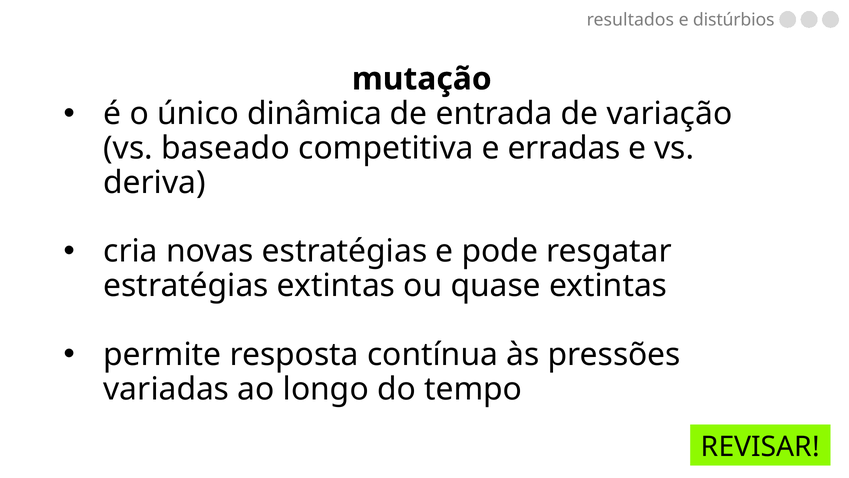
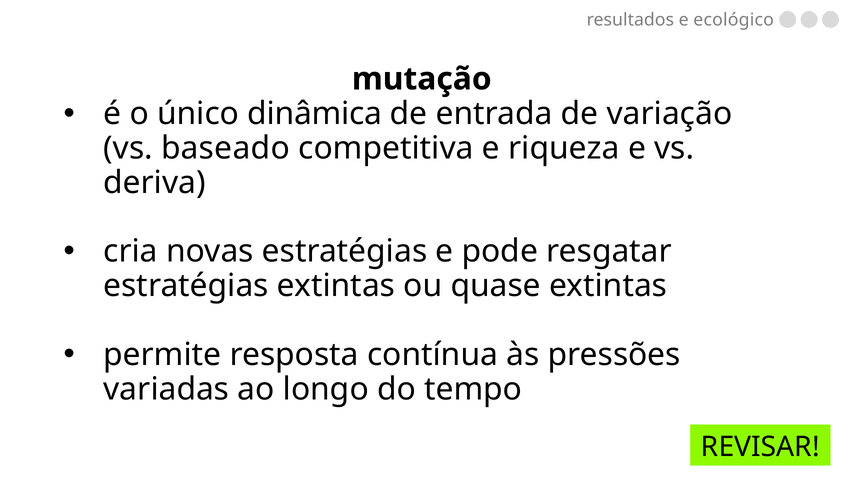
distúrbios: distúrbios -> ecológico (734, 20)
erradas: erradas -> riqueza (564, 148)
